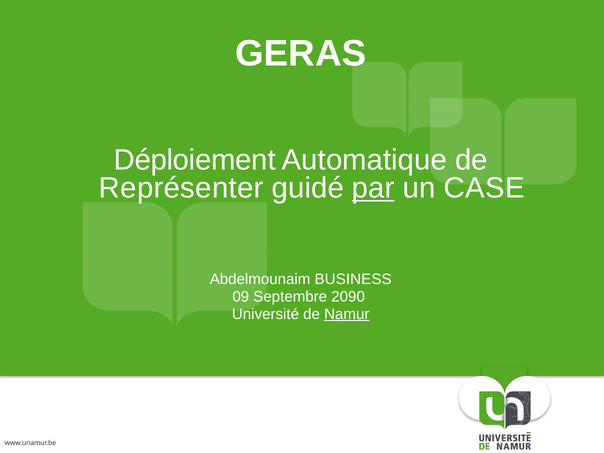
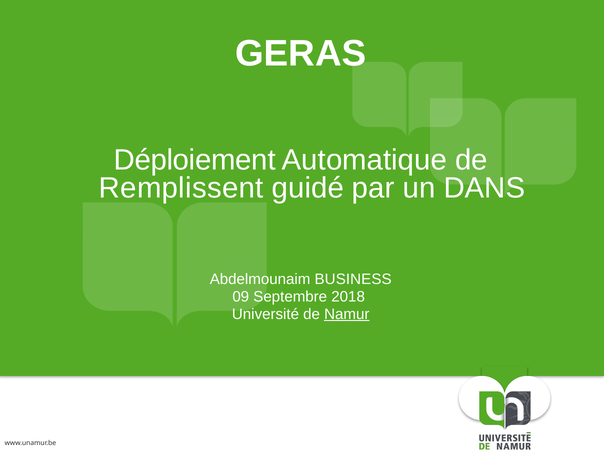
Représenter: Représenter -> Remplissent (181, 188)
par underline: present -> none (373, 188)
CASE: CASE -> DANS (484, 188)
2090: 2090 -> 2018 (348, 297)
